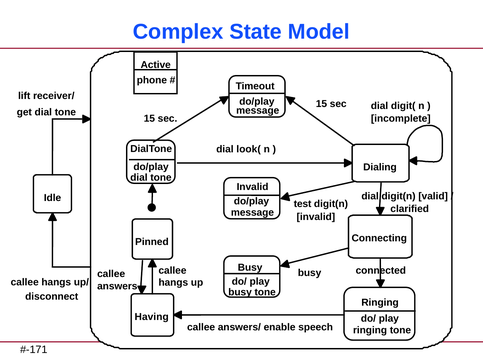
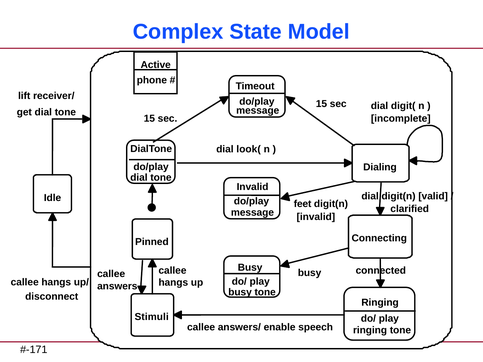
test: test -> feet (303, 204)
Having: Having -> Stimuli (152, 317)
